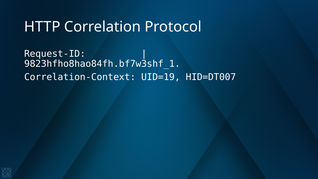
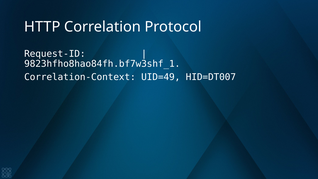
UID=19: UID=19 -> UID=49 (161, 77)
